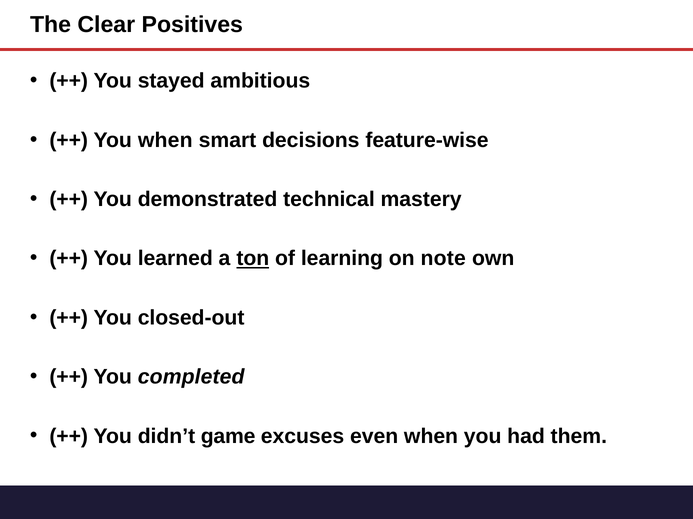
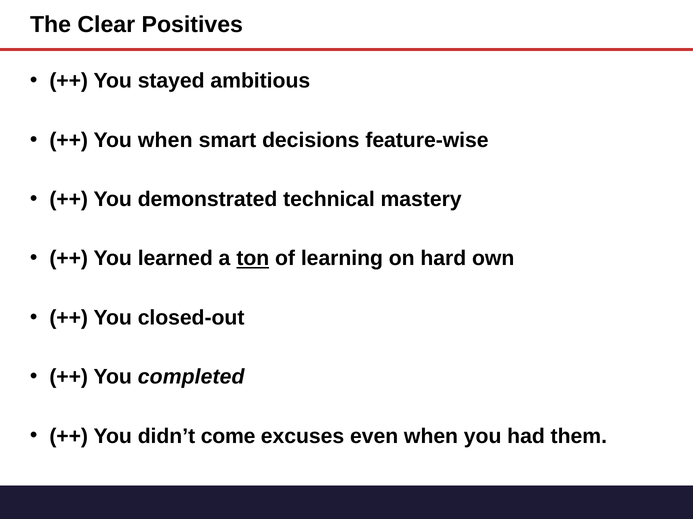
note: note -> hard (443, 259)
game: game -> come (228, 437)
